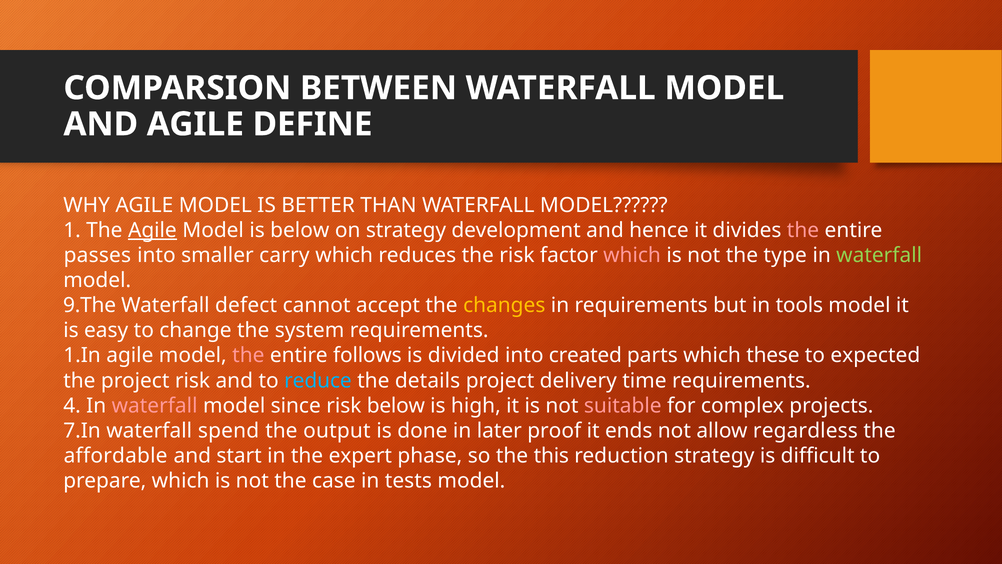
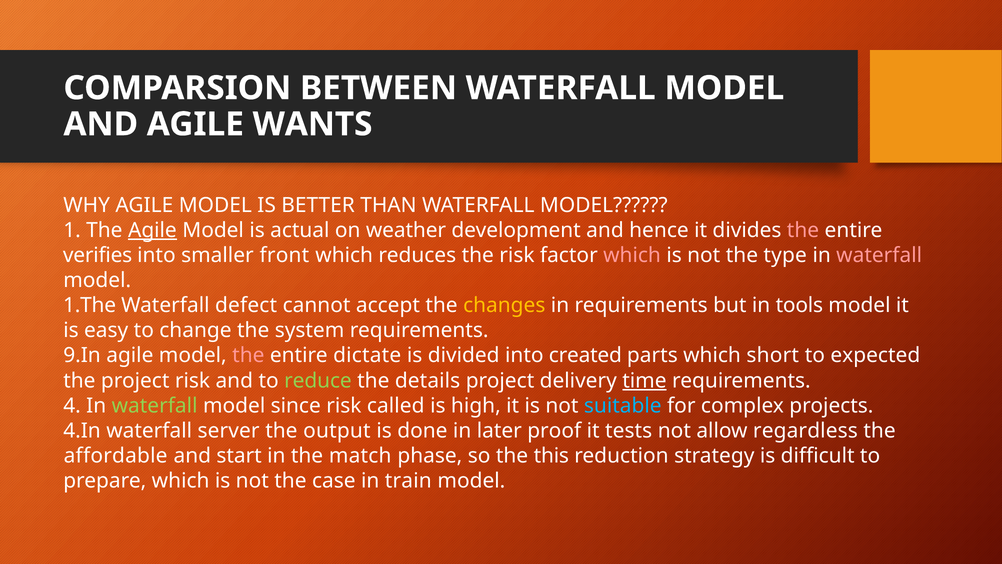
DEFINE: DEFINE -> WANTS (313, 124)
is below: below -> actual (300, 230)
on strategy: strategy -> weather (406, 230)
passes: passes -> verifies (98, 255)
carry: carry -> front (284, 255)
waterfall colour: light green -> pink (879, 255)
9.The: 9.The -> 1.The (90, 305)
1.In: 1.In -> 9.In (82, 355)
follows: follows -> dictate (367, 355)
these: these -> short (773, 355)
reduce colour: light blue -> light green (318, 380)
time underline: none -> present (644, 380)
waterfall colour: pink -> light green (155, 405)
risk below: below -> called (396, 405)
suitable colour: pink -> light blue (623, 405)
7.In: 7.In -> 4.In (82, 431)
spend: spend -> server (229, 431)
ends: ends -> tests (629, 431)
expert: expert -> match (360, 456)
tests: tests -> train (408, 481)
